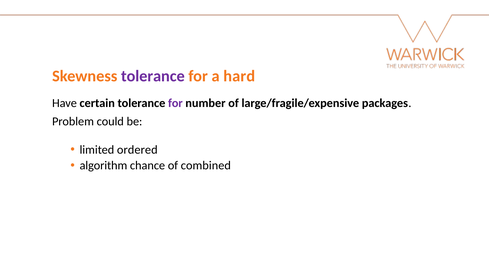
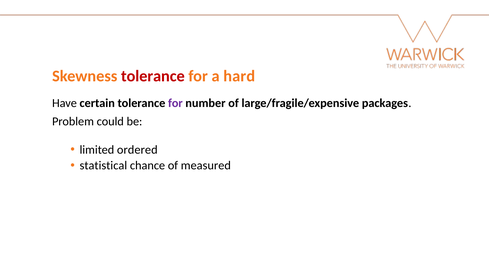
tolerance colour: purple -> red (153, 76)
algorithm: algorithm -> statistical (103, 165)
combined: combined -> measured (206, 165)
